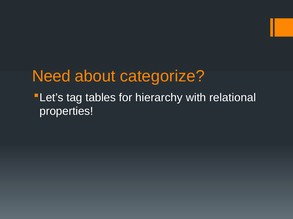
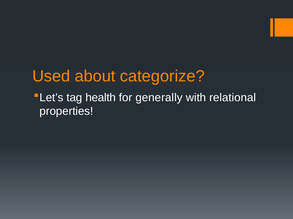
Need: Need -> Used (51, 76)
tables: tables -> health (101, 98)
hierarchy: hierarchy -> generally (159, 98)
